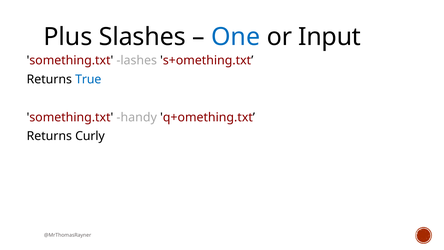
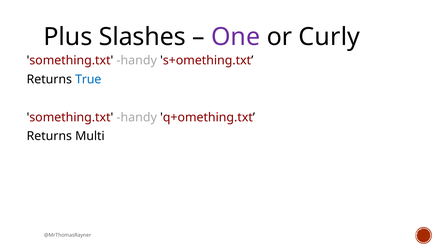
One colour: blue -> purple (236, 37)
Input: Input -> Curly (329, 37)
lashes: lashes -> handy (137, 60)
Curly: Curly -> Multi (90, 136)
